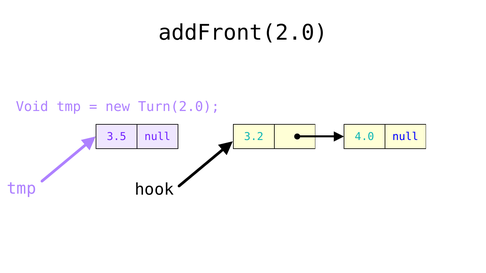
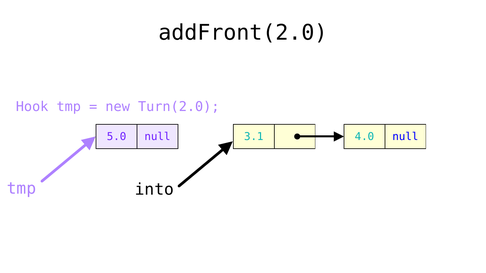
Void: Void -> Hook (32, 107)
3.5: 3.5 -> 5.0 (117, 137)
3.2: 3.2 -> 3.1 (254, 137)
hook: hook -> into (154, 190)
